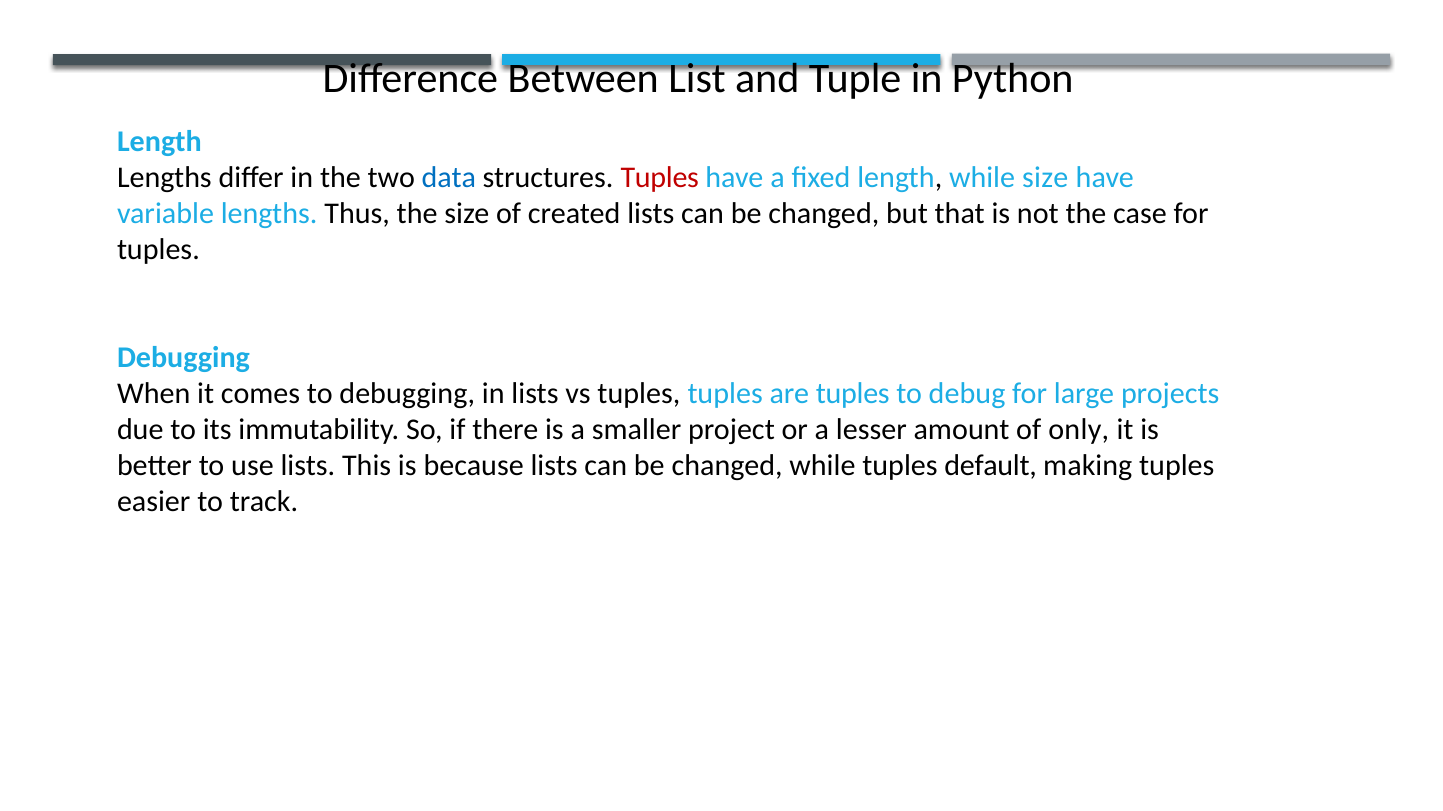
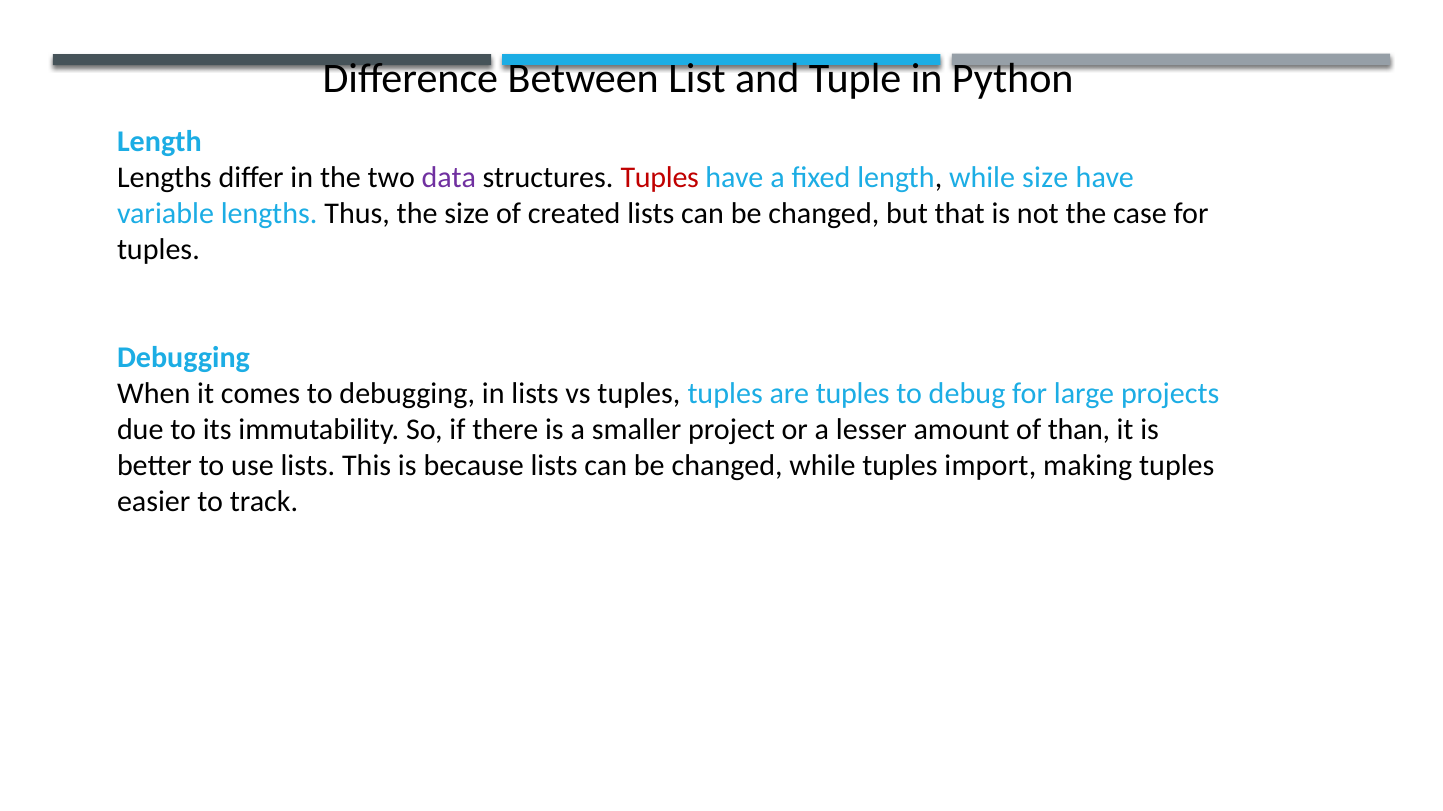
data colour: blue -> purple (449, 177)
only: only -> than (1079, 430)
default: default -> import (990, 466)
